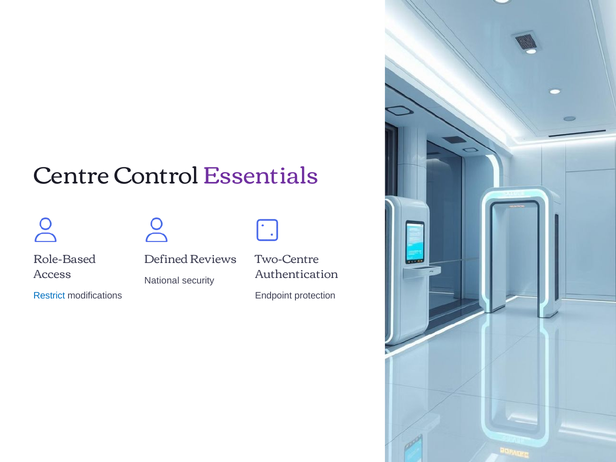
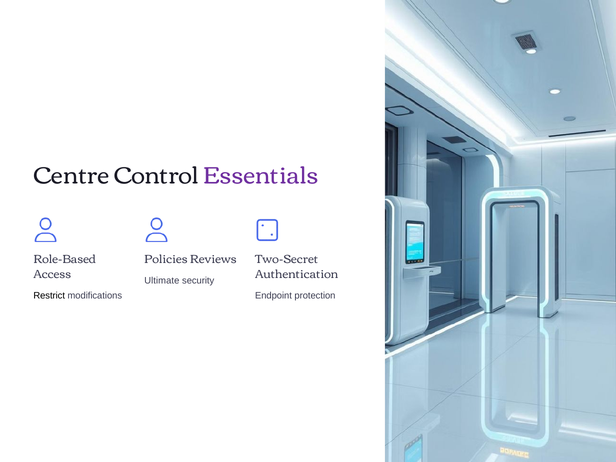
Defined: Defined -> Policies (166, 260)
Two-Centre: Two-Centre -> Two-Secret (287, 260)
National: National -> Ultimate (162, 280)
Restrict colour: blue -> black (49, 295)
